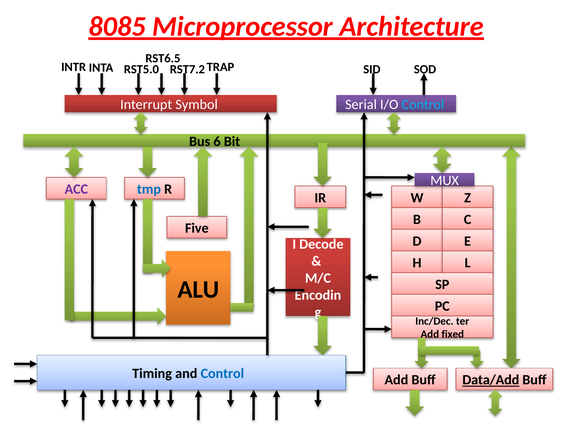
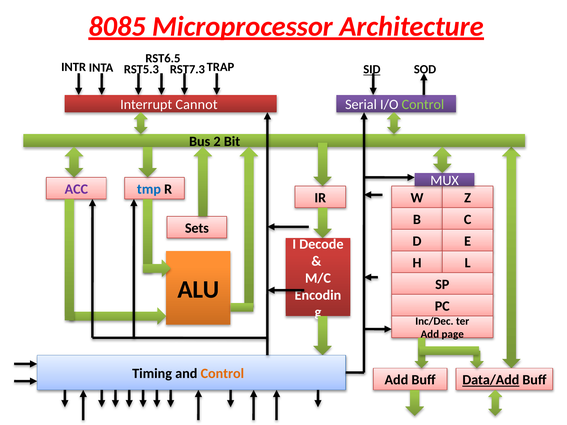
RST5.0: RST5.0 -> RST5.3 (141, 70)
RST7.2: RST7.2 -> RST7.3 (187, 70)
SID underline: none -> present (372, 70)
Symbol: Symbol -> Cannot (197, 105)
Control colour: light blue -> light green (423, 105)
6: 6 -> 2 (217, 141)
Five: Five -> Sets (197, 228)
fixed: fixed -> page (453, 335)
Control colour: blue -> orange (222, 374)
